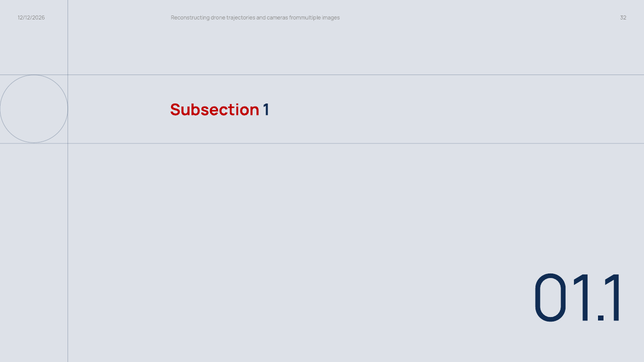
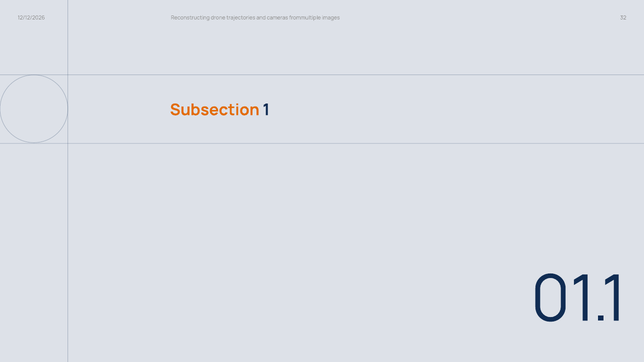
Subsection colour: red -> orange (215, 110)
